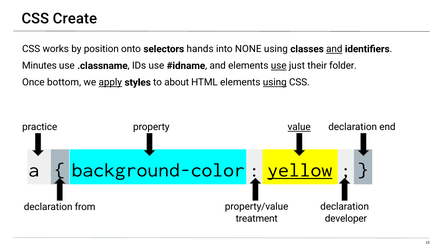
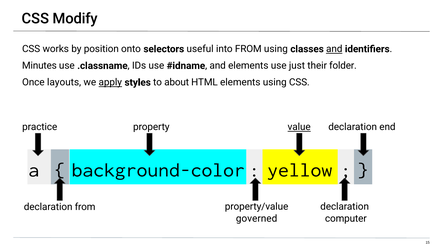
Create: Create -> Modify (75, 19)
hands: hands -> useful (200, 49)
into NONE: NONE -> FROM (248, 49)
use underline: present -> none (279, 66)
bottom: bottom -> layouts (64, 82)
using underline: present -> none (275, 82)
yellow underline: present -> none (300, 170)
treatment: treatment -> governed (257, 219)
developer: developer -> computer (346, 219)
